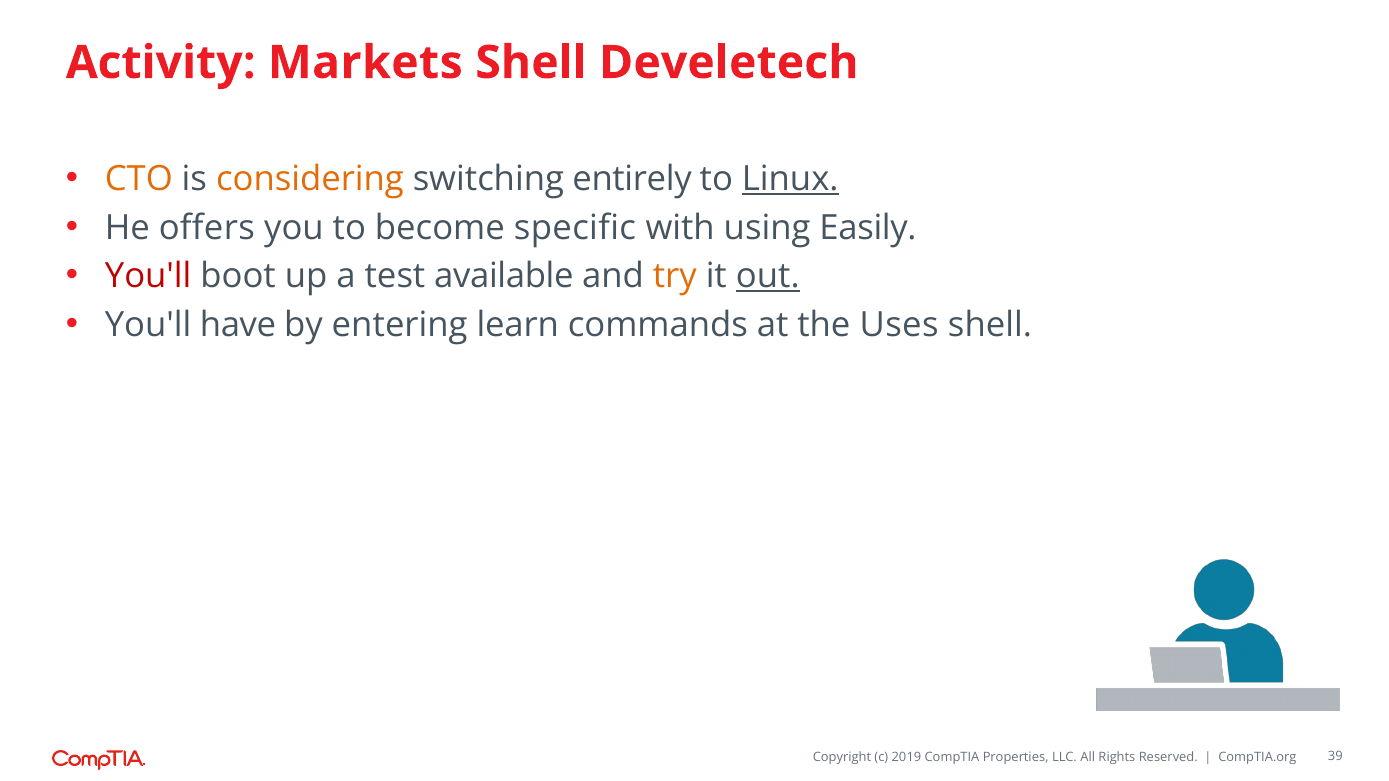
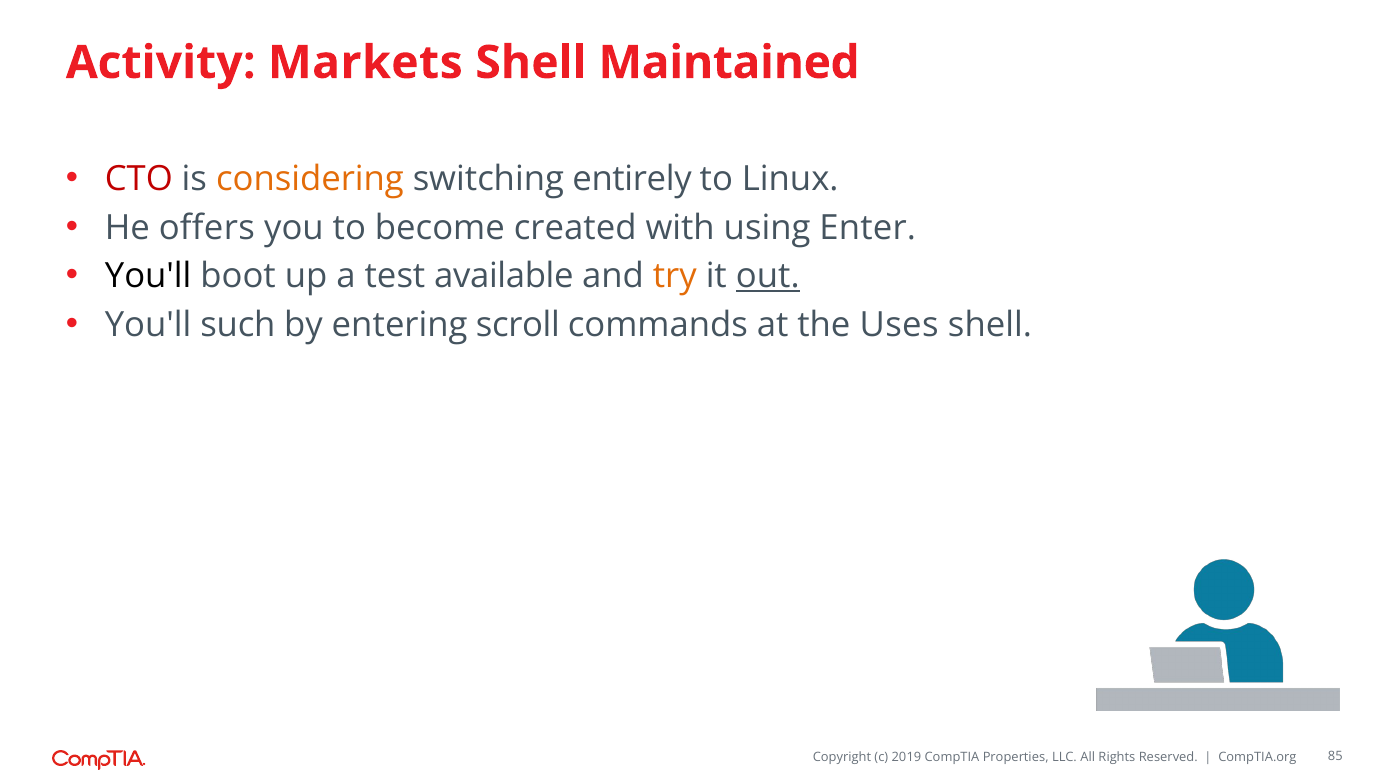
Develetech: Develetech -> Maintained (729, 63)
CTO colour: orange -> red (139, 179)
Linux underline: present -> none (790, 179)
specific: specific -> created (575, 228)
Easily: Easily -> Enter (868, 228)
You'll colour: red -> black (148, 276)
have: have -> such (238, 325)
learn: learn -> scroll (518, 325)
39: 39 -> 85 (1335, 757)
